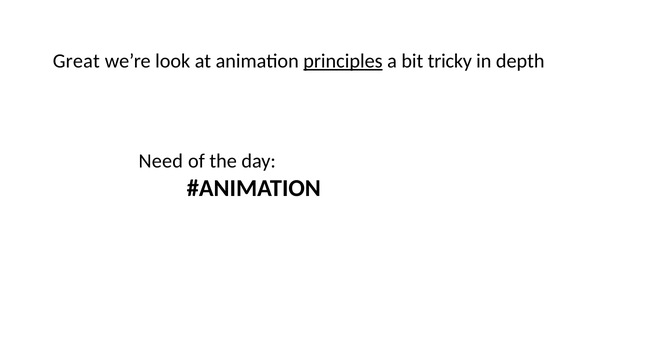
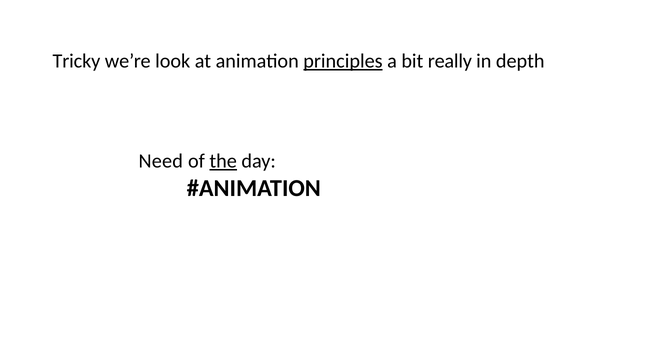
Great: Great -> Tricky (76, 61)
tricky: tricky -> really (450, 61)
the underline: none -> present (223, 161)
